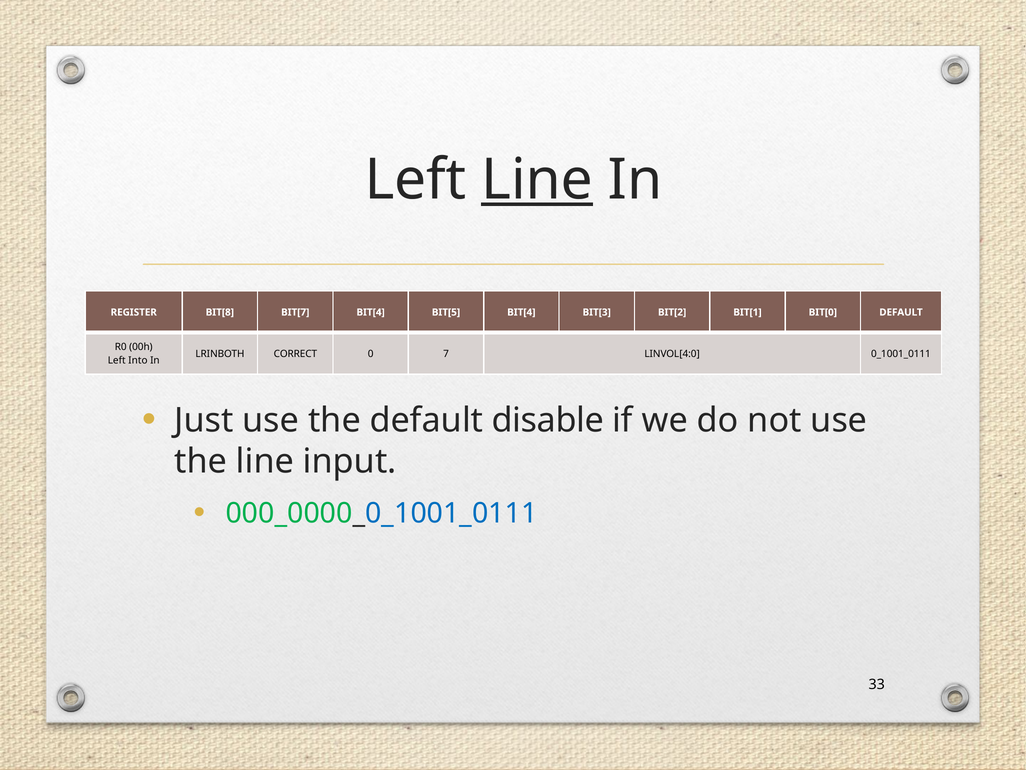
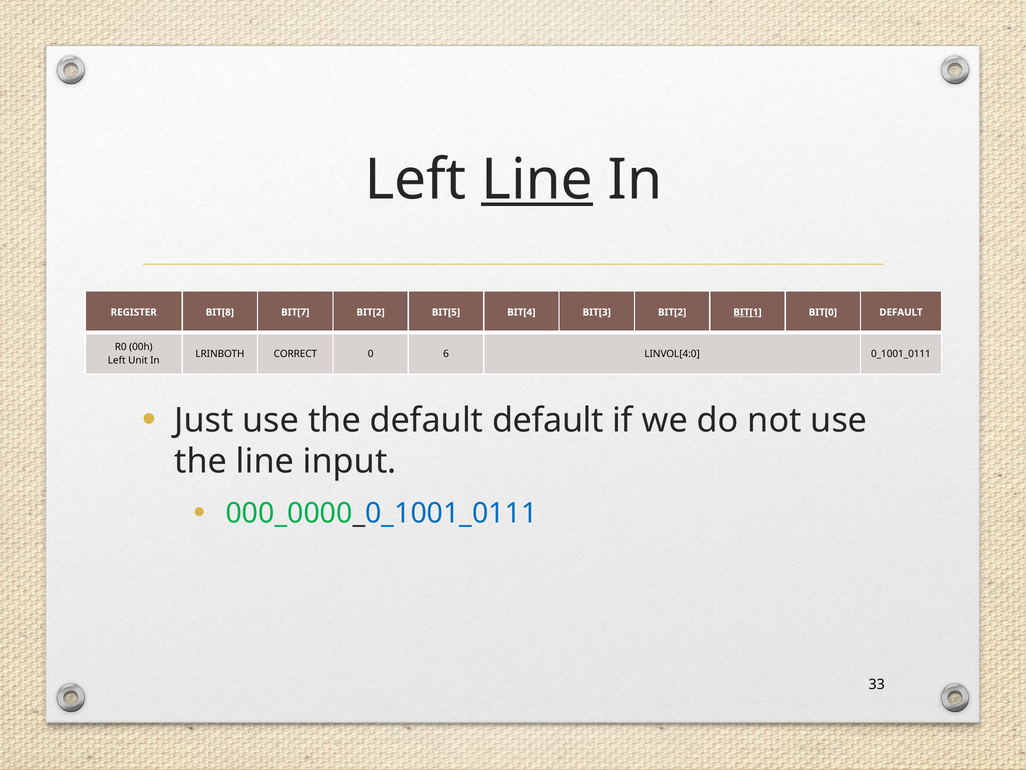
BIT[7 BIT[4: BIT[4 -> BIT[2 (371, 312)
BIT[1 underline: none -> present (748, 312)
7: 7 -> 6 (446, 354)
Into: Into -> Unit (138, 360)
default disable: disable -> default (548, 420)
